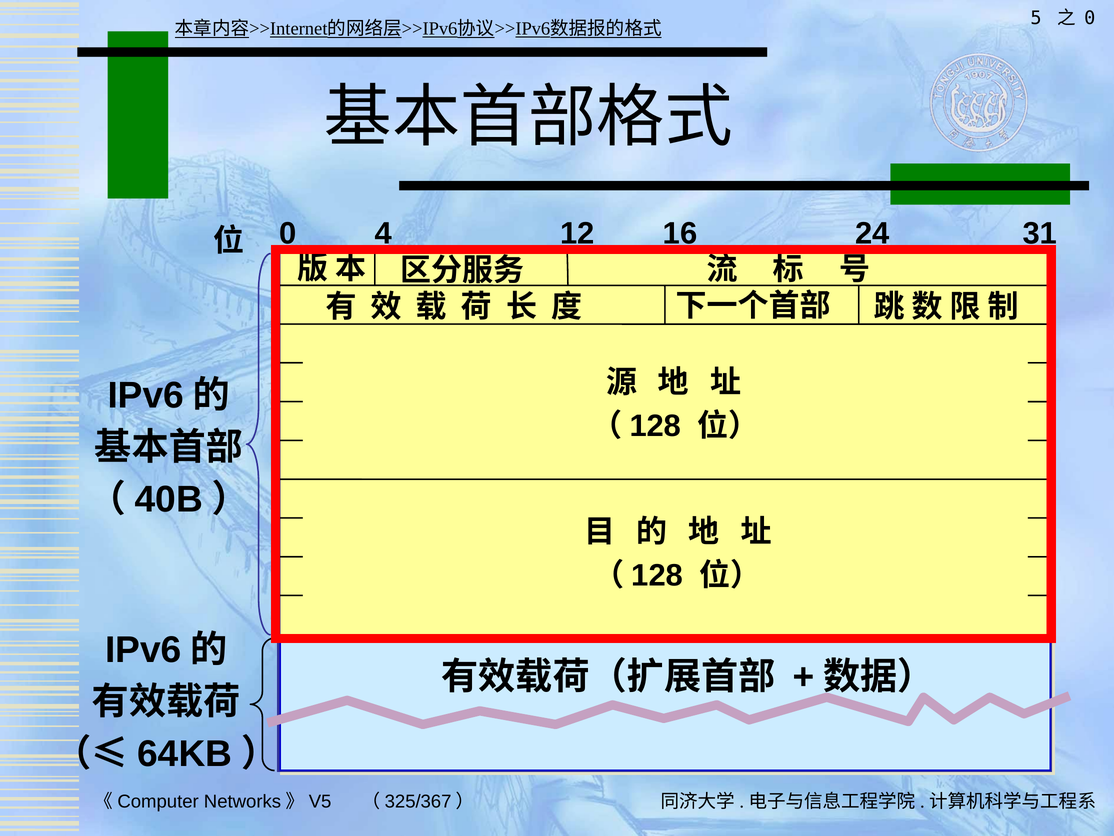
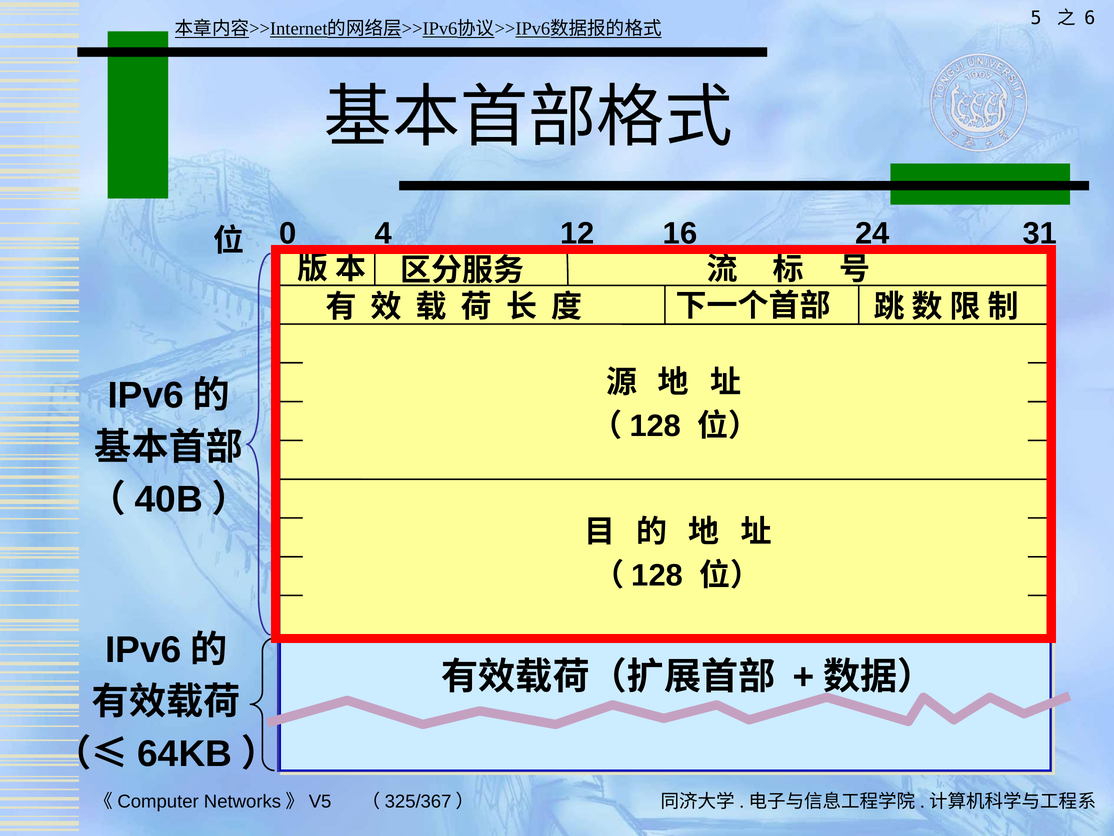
0: 0 -> 6 (1090, 18)
